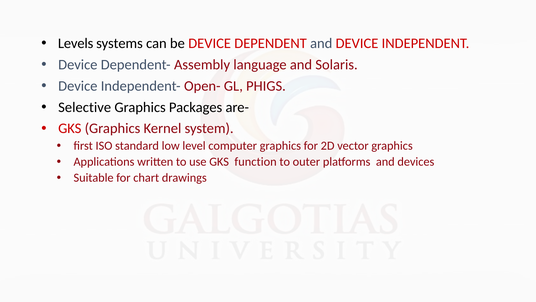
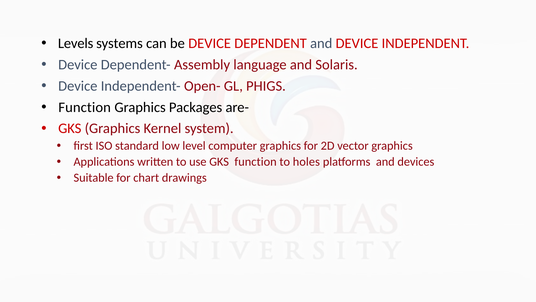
Selective: Selective -> Function (85, 107)
outer: outer -> holes (306, 162)
